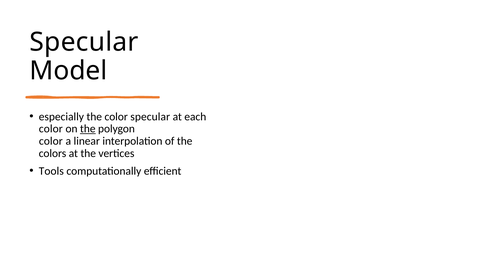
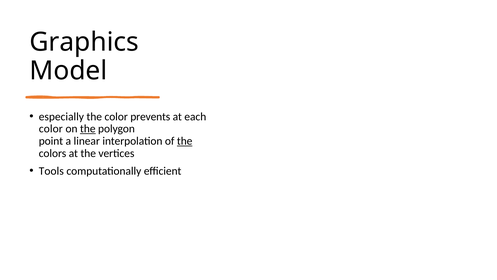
Specular: Specular -> Graphics (84, 42)
color specular: specular -> prevents (150, 116)
color: color -> point (51, 141)
the underline: none -> present (185, 141)
